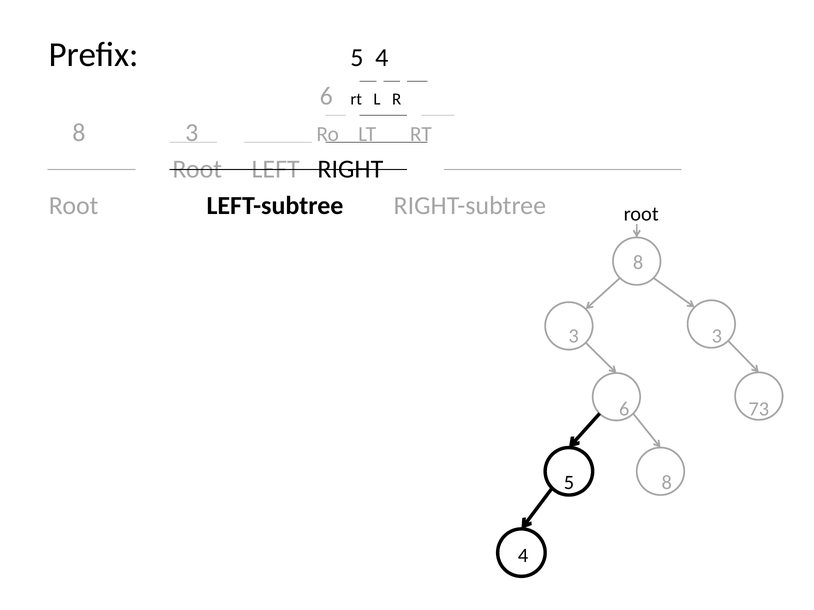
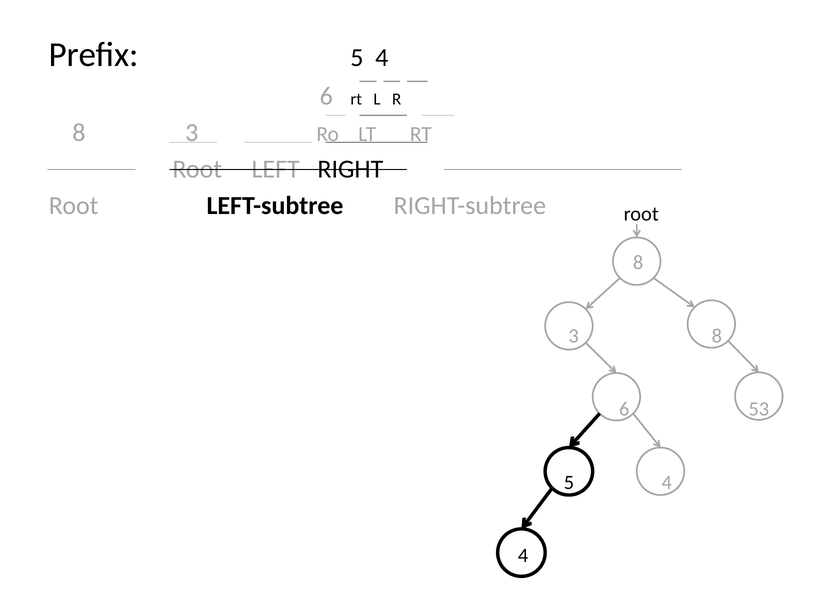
3 3: 3 -> 8 (717, 336)
73: 73 -> 53 (759, 410)
8: 8 -> 4 (667, 483)
